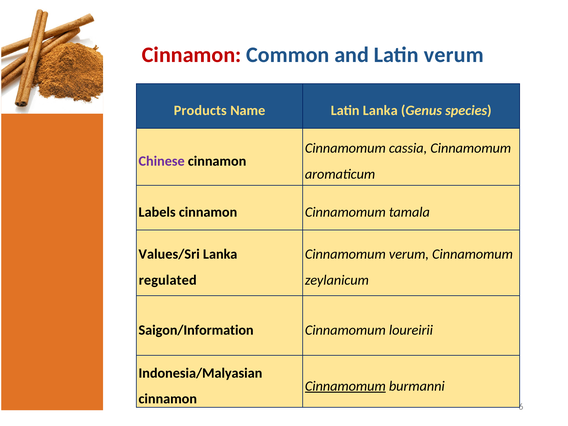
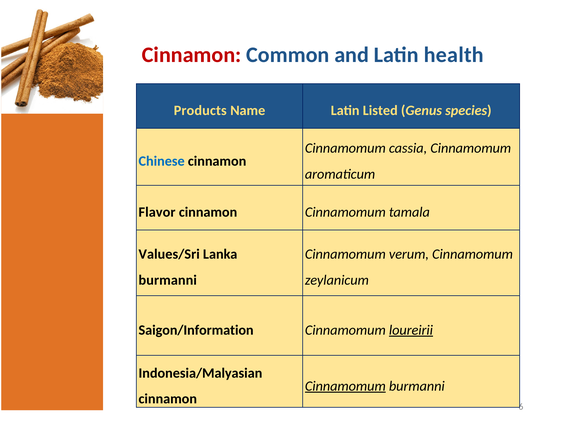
Latin verum: verum -> health (454, 55)
Latin Lanka: Lanka -> Listed (380, 110)
Chinese colour: purple -> blue (162, 161)
Labels: Labels -> Flavor (157, 212)
regulated: regulated -> burmanni (168, 280)
loureirii underline: none -> present (411, 330)
